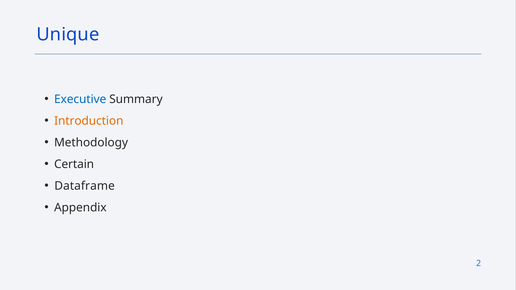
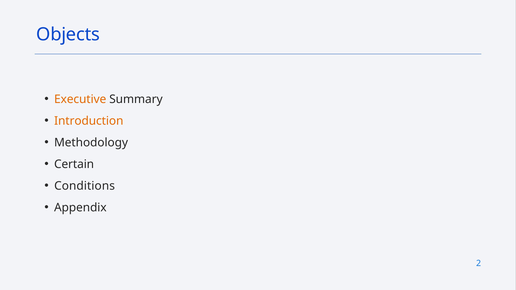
Unique: Unique -> Objects (68, 34)
Executive colour: blue -> orange (80, 99)
Dataframe: Dataframe -> Conditions (85, 186)
